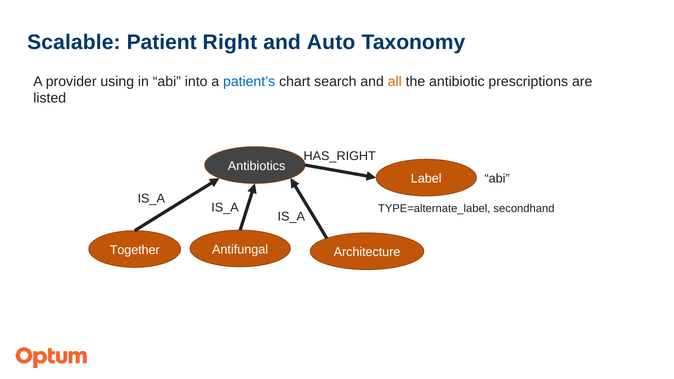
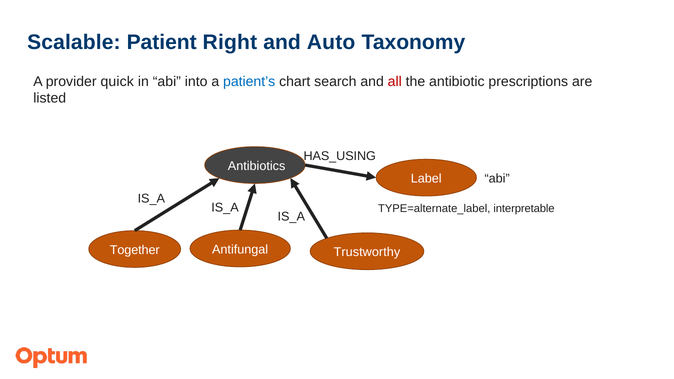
using: using -> quick (117, 81)
all colour: orange -> red (395, 81)
HAS_RIGHT: HAS_RIGHT -> HAS_USING (340, 156)
secondhand: secondhand -> interpretable (524, 208)
Architecture: Architecture -> Trustworthy (367, 252)
